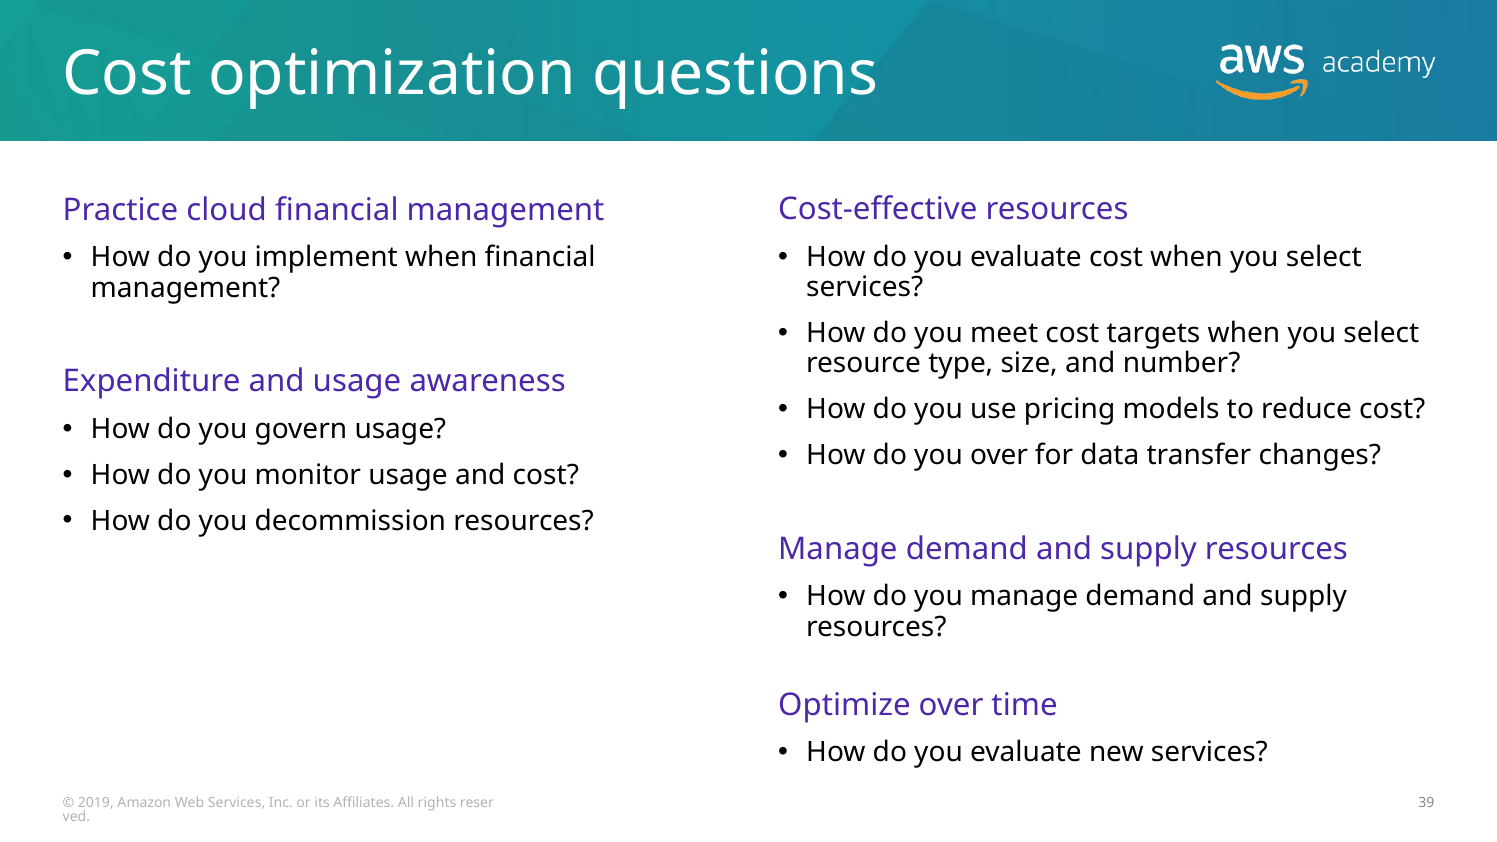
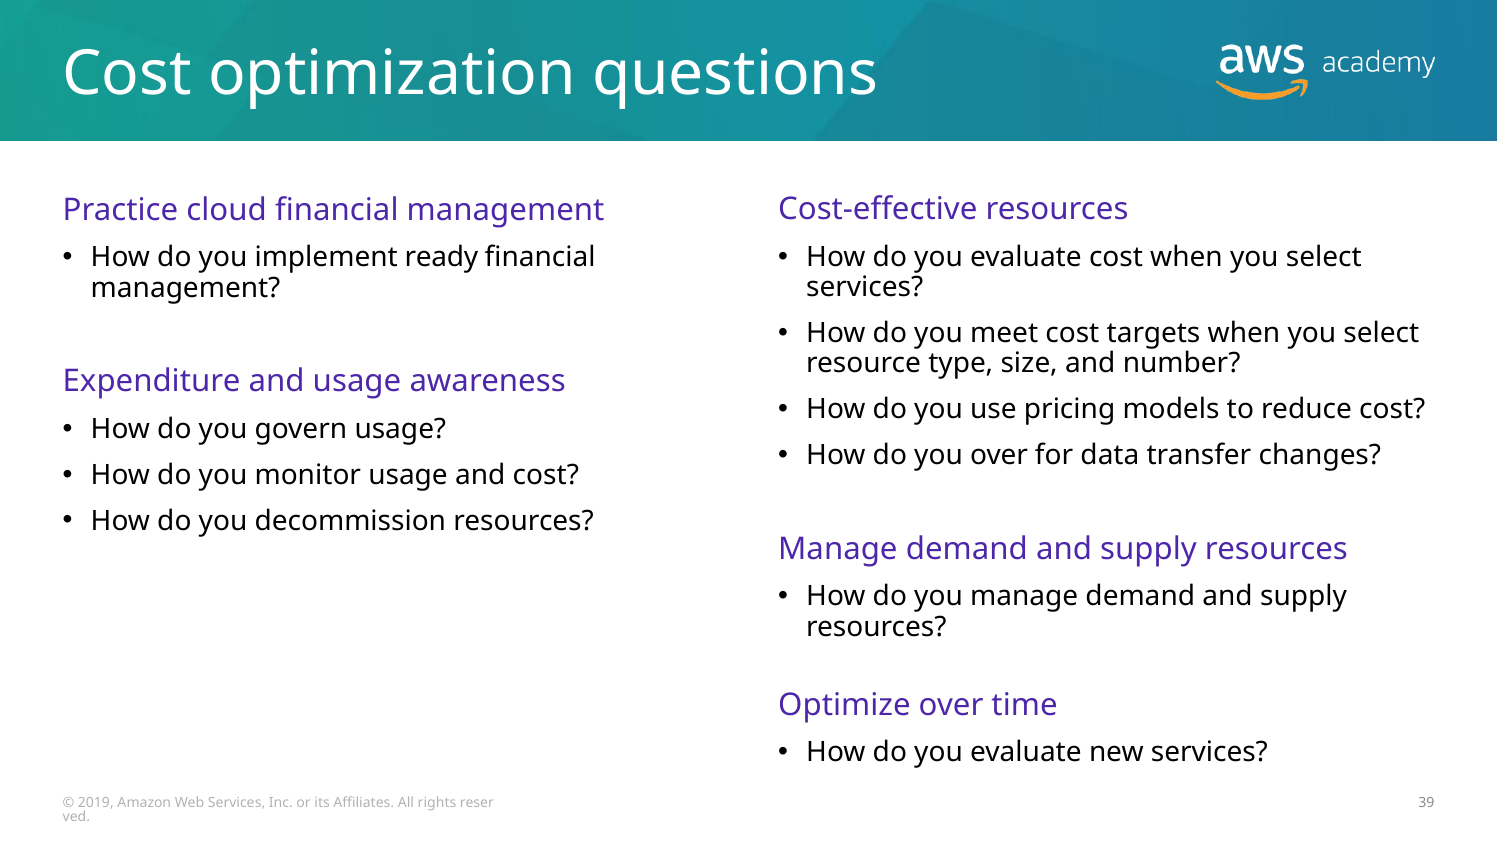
implement when: when -> ready (441, 258)
